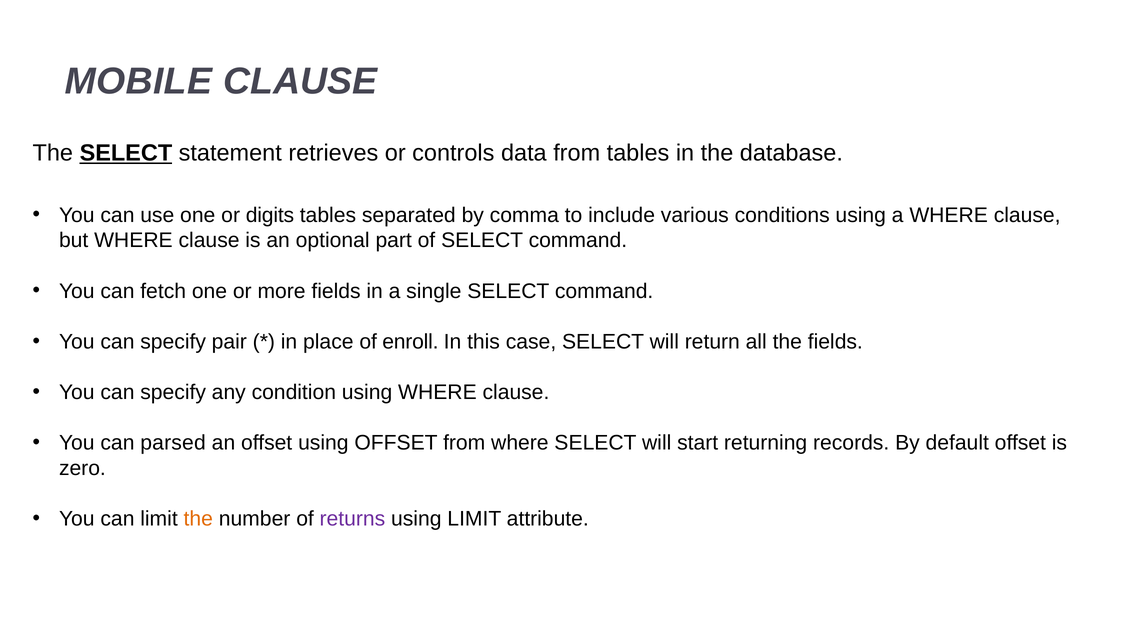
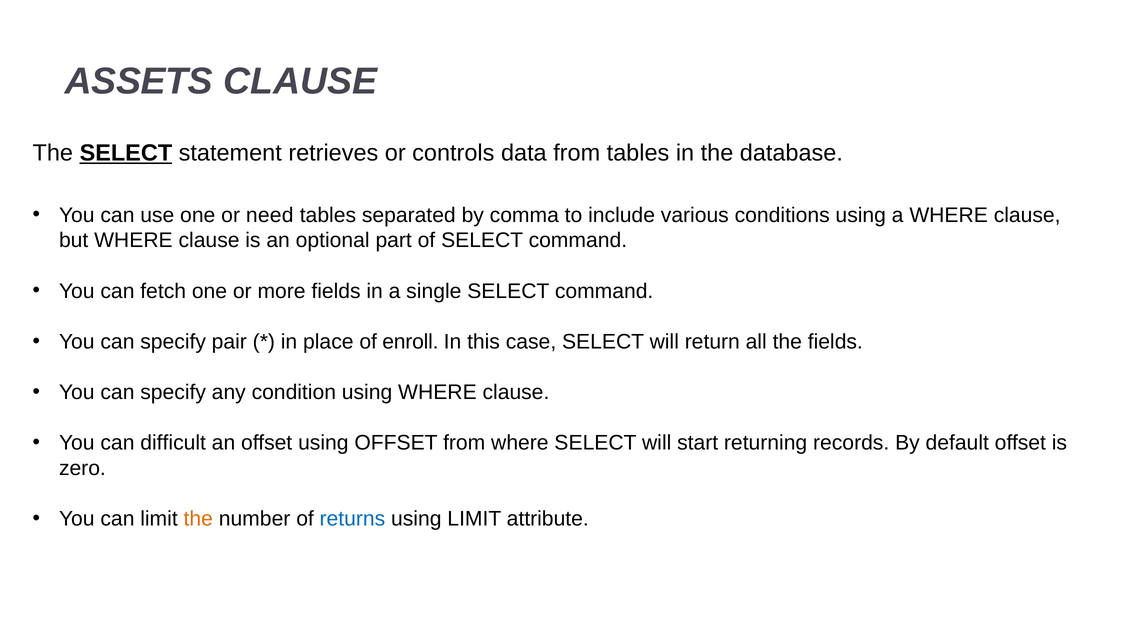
MOBILE: MOBILE -> ASSETS (139, 81)
digits: digits -> need (270, 215)
parsed: parsed -> difficult (173, 443)
returns colour: purple -> blue (352, 519)
